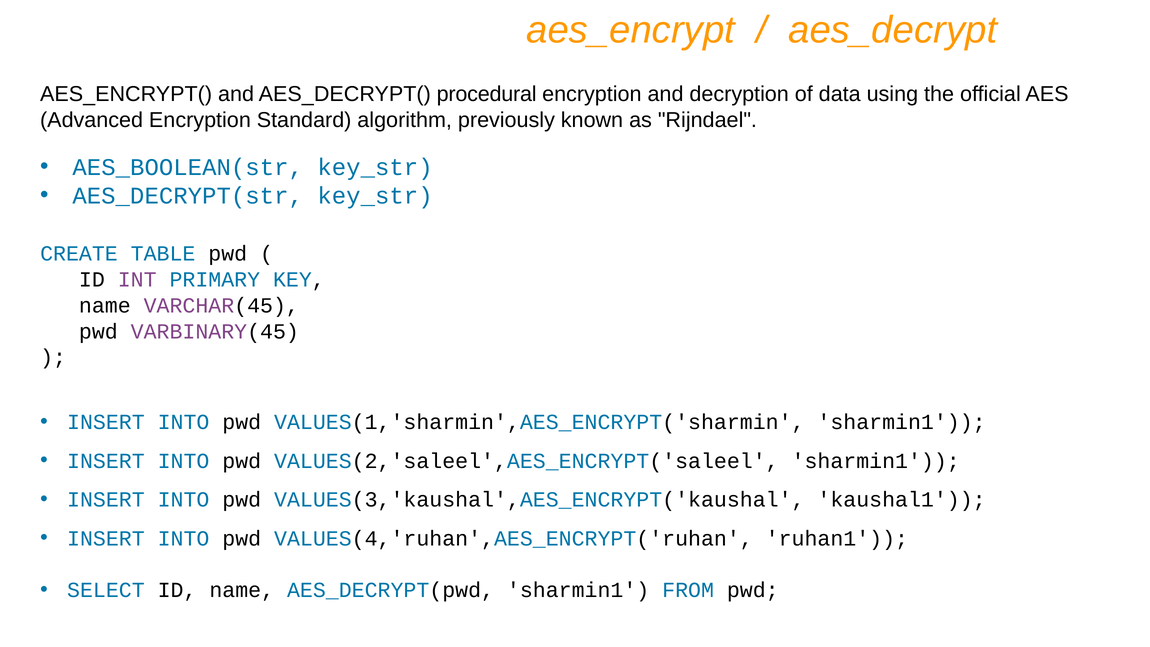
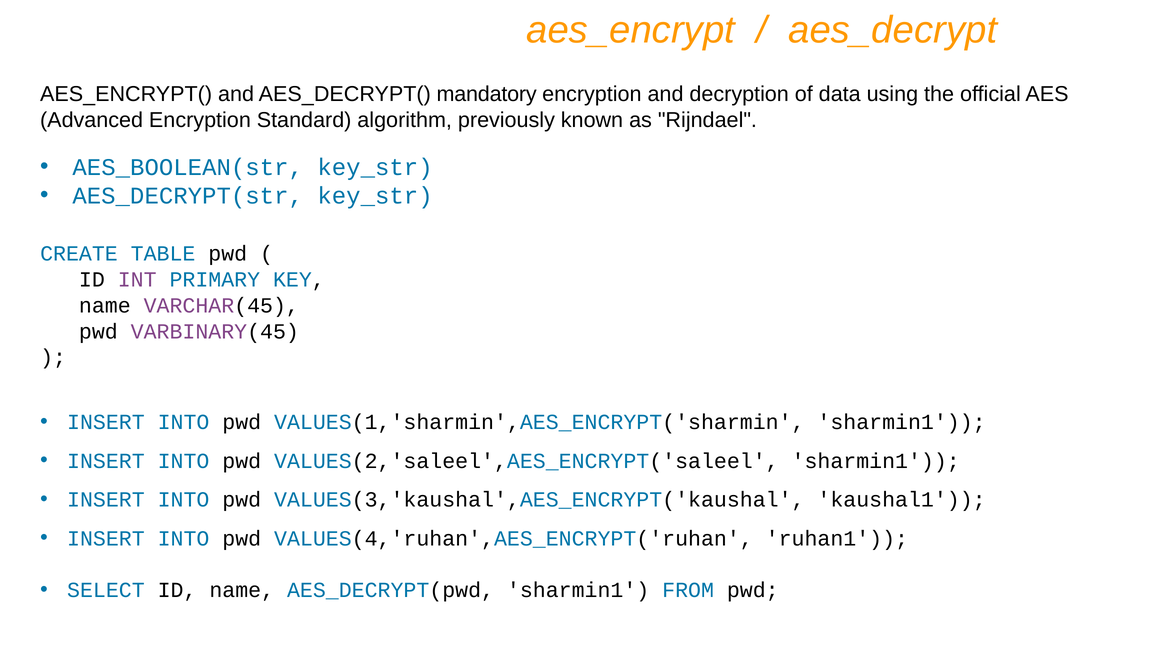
procedural: procedural -> mandatory (487, 94)
